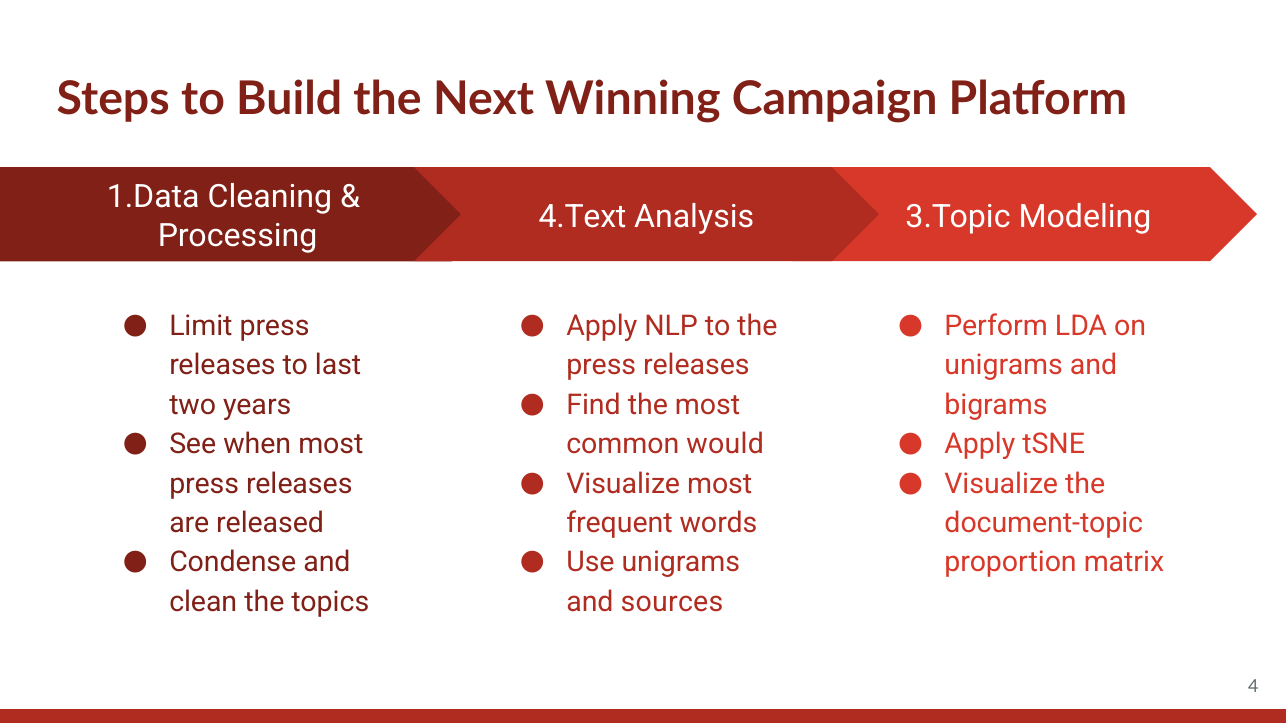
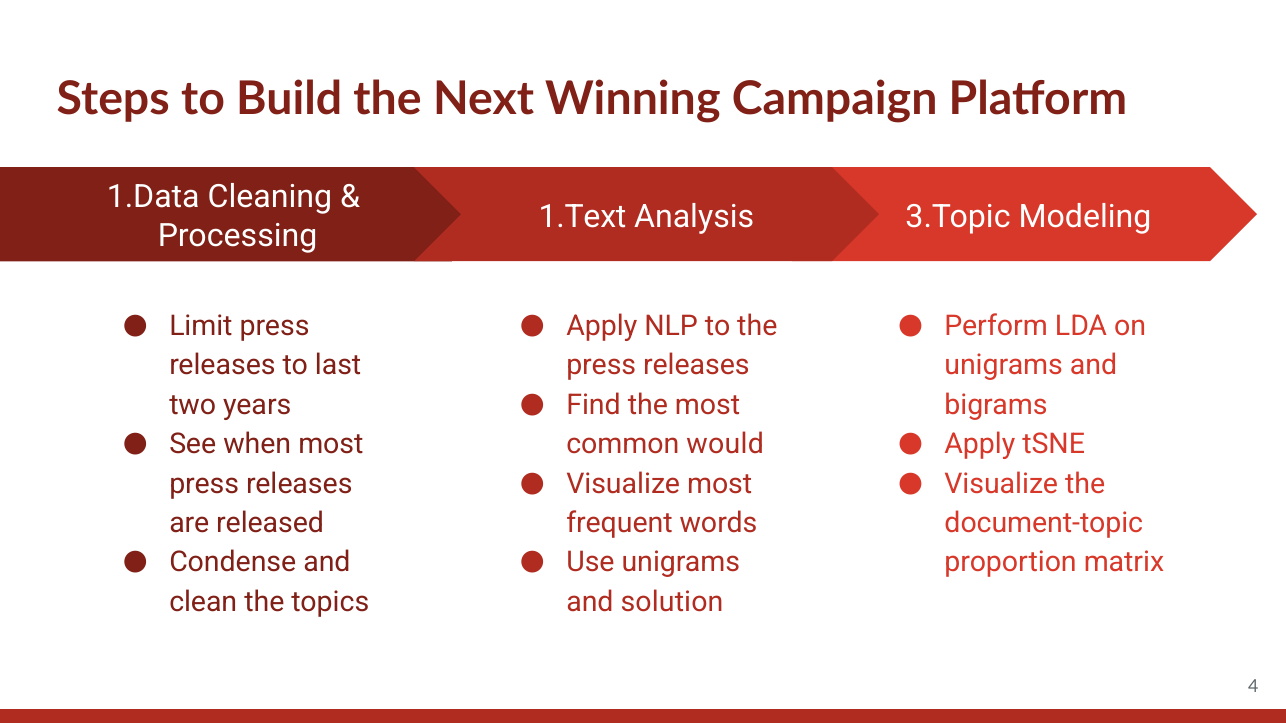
4.Text: 4.Text -> 1.Text (583, 217)
sources: sources -> solution (672, 602)
